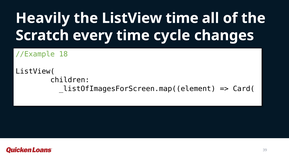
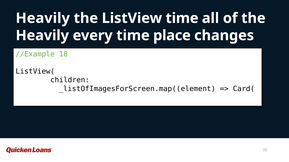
Scratch: Scratch -> Heavily (42, 36)
cycle: cycle -> place (172, 36)
